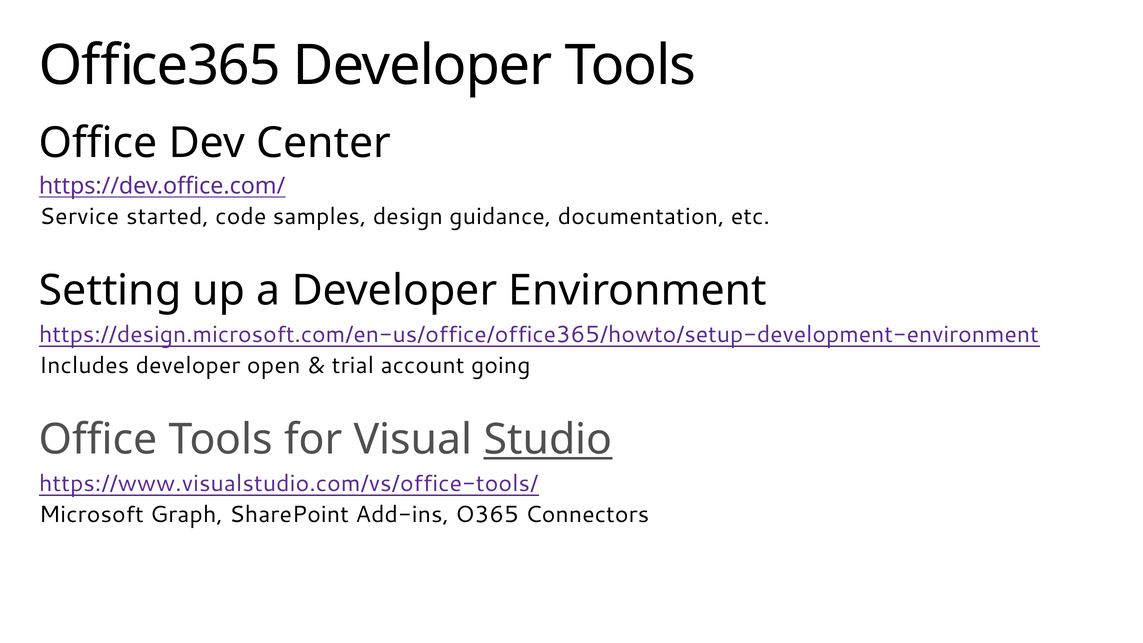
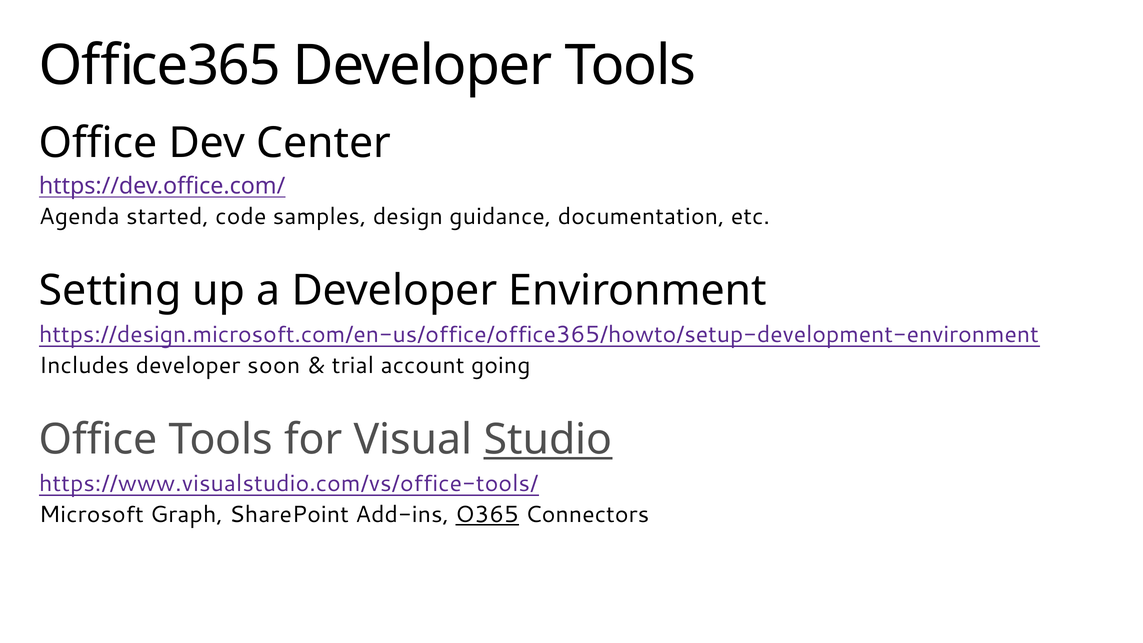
Service: Service -> Agenda (79, 217)
open: open -> soon (274, 366)
O365 underline: none -> present (487, 514)
